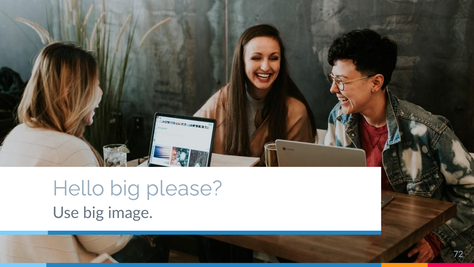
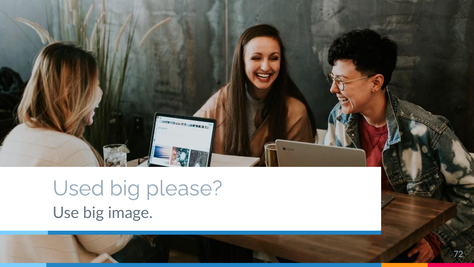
Hello: Hello -> Used (78, 188)
